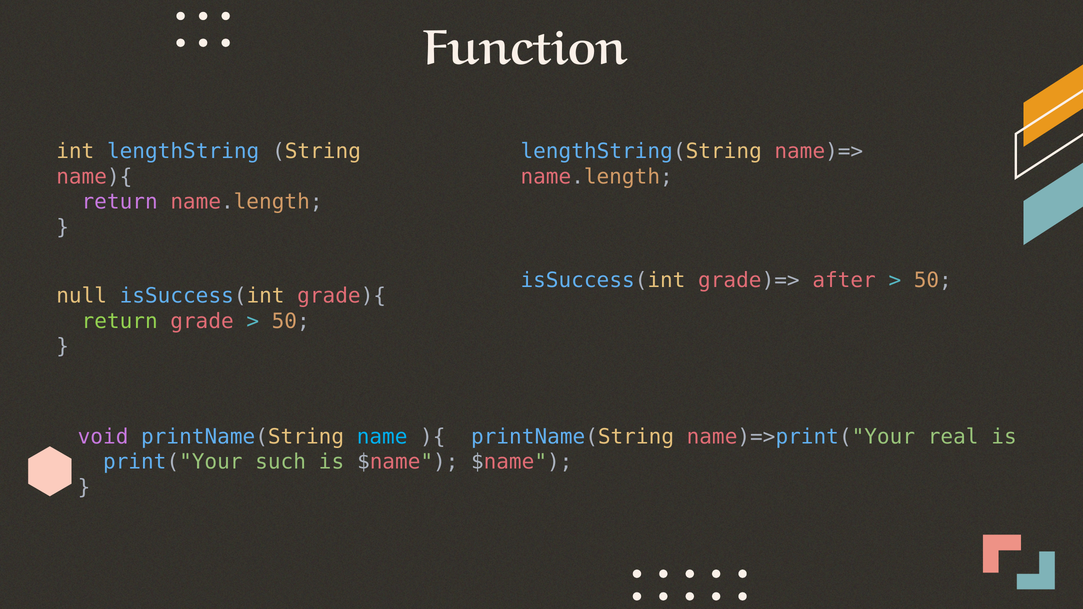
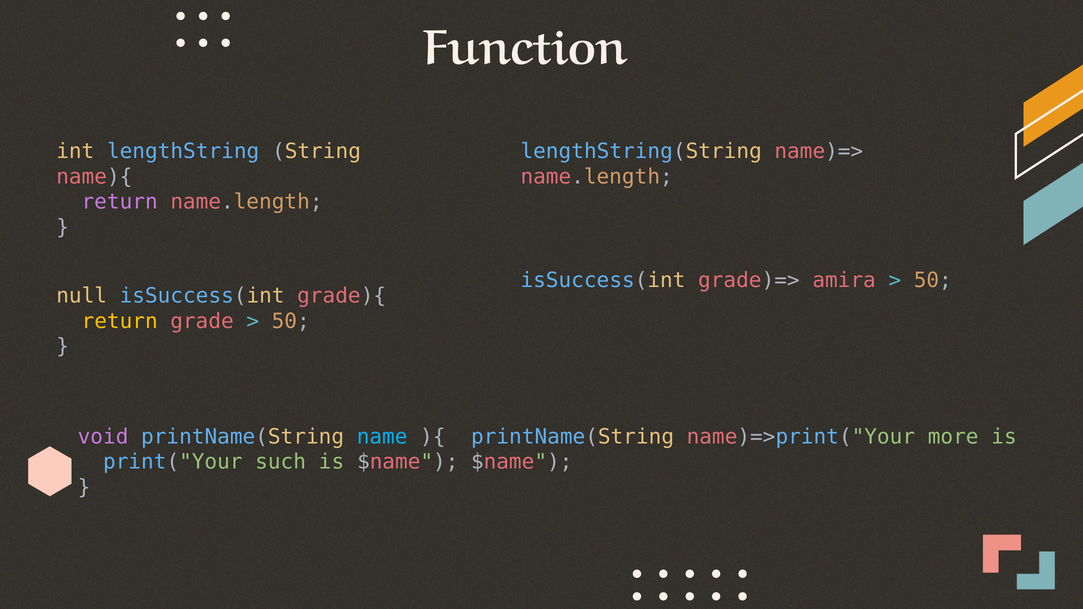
after: after -> amira (844, 280)
return colour: light green -> yellow (120, 321)
real: real -> more (953, 437)
